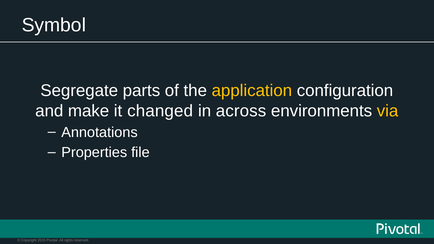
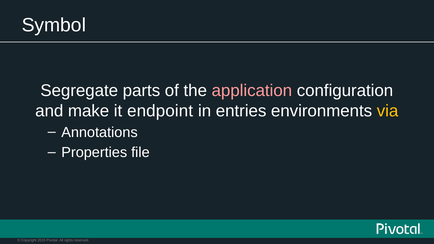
application colour: yellow -> pink (252, 91)
changed: changed -> endpoint (160, 111)
across: across -> entries (241, 111)
